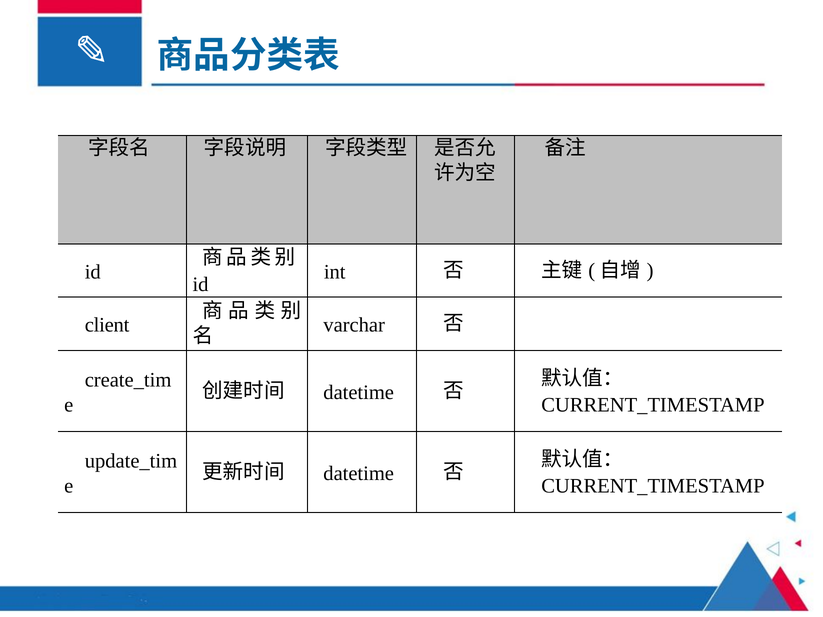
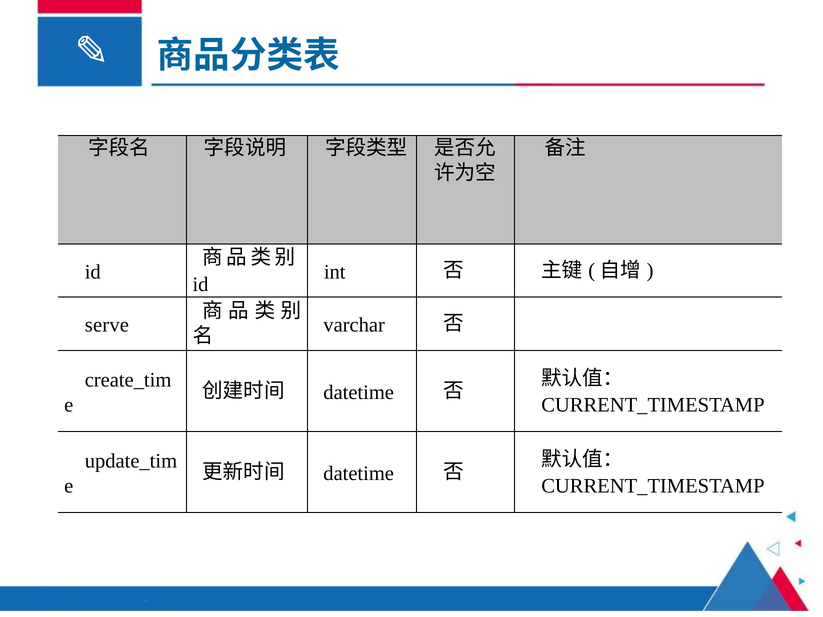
client: client -> serve (107, 325)
